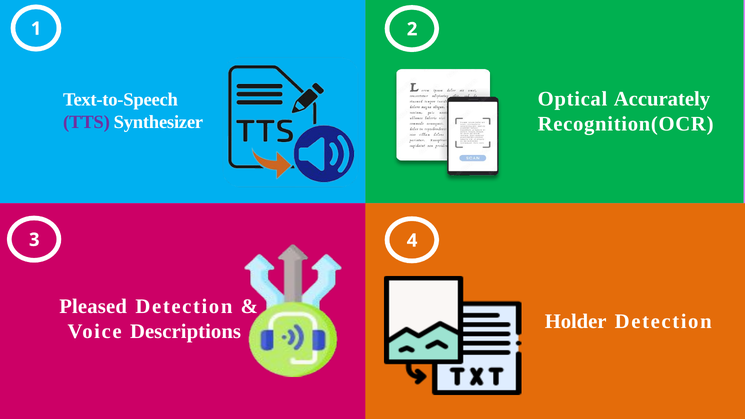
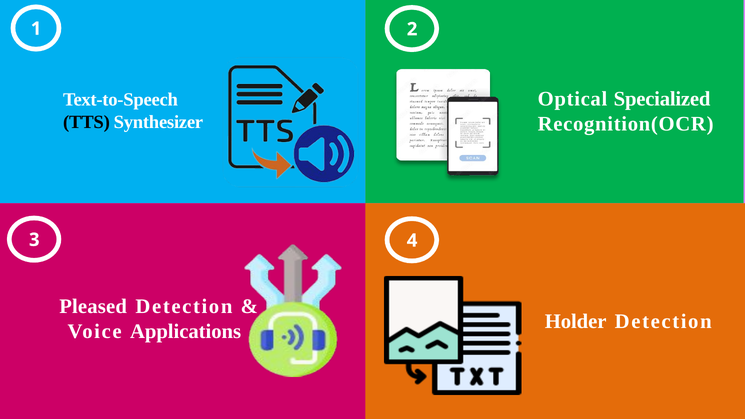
Accurately: Accurately -> Specialized (662, 99)
TTS colour: purple -> black (86, 122)
Descriptions: Descriptions -> Applications (186, 331)
